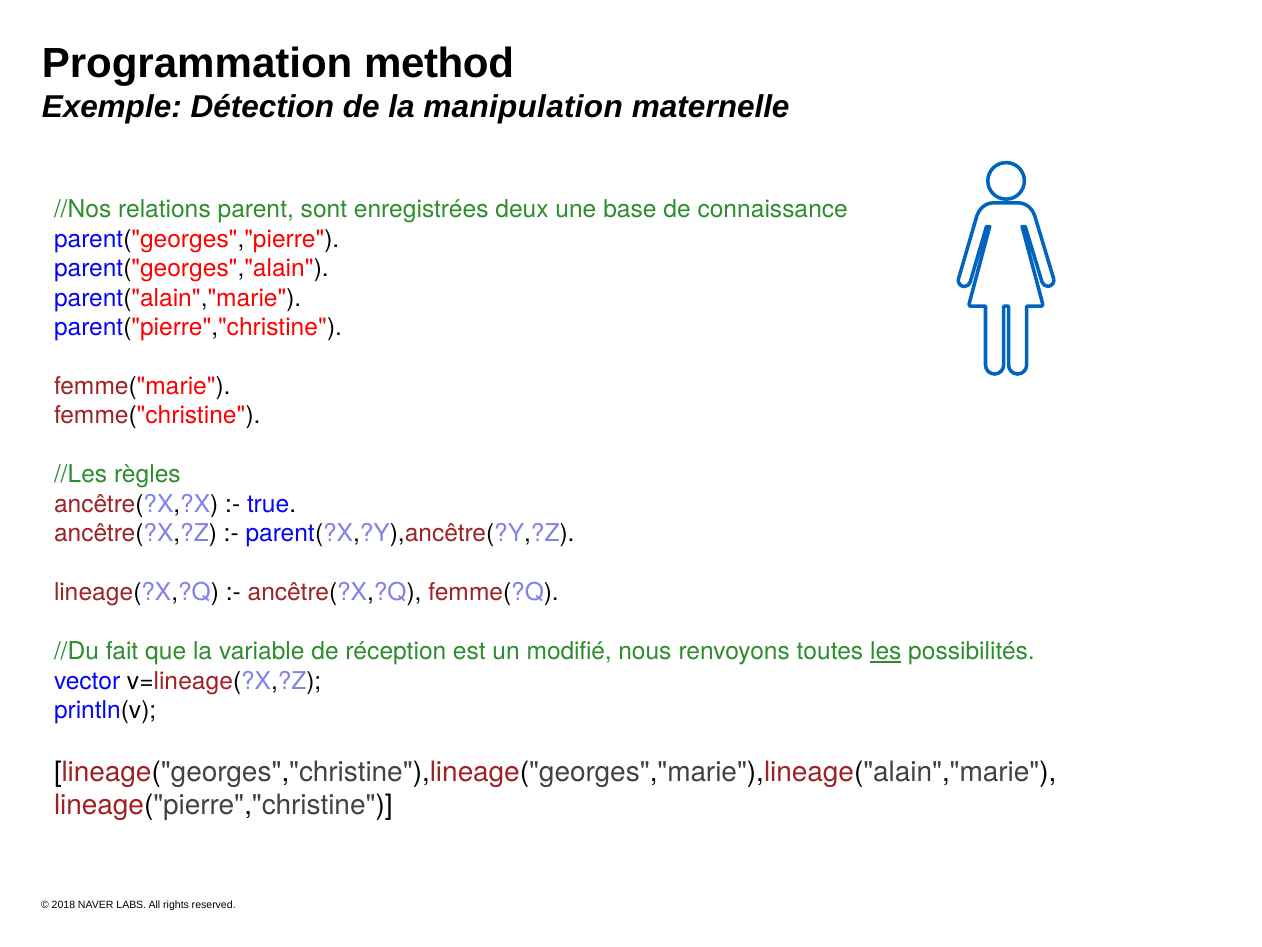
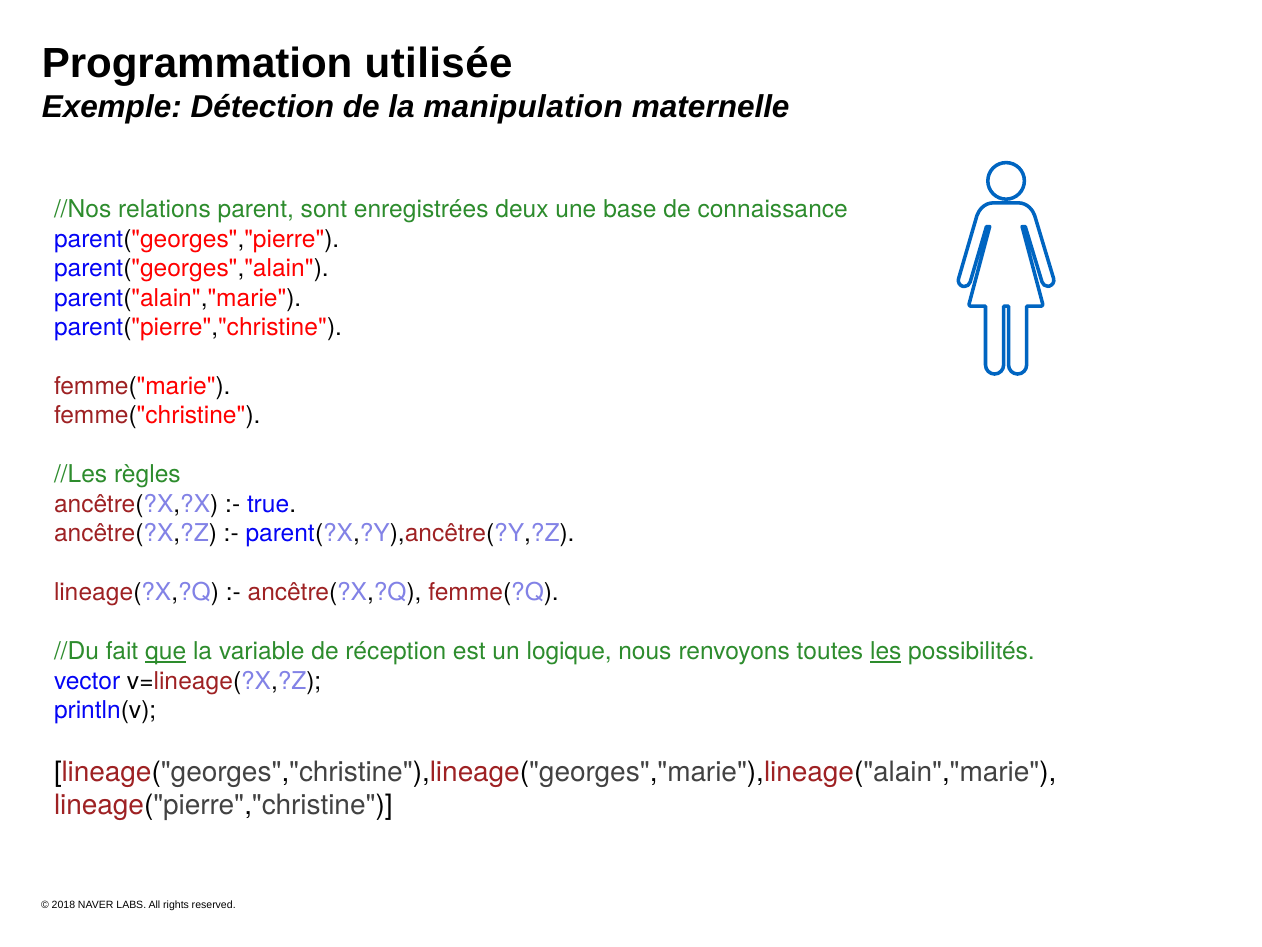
method: method -> utilisée (439, 63)
que underline: none -> present (166, 651)
modifié: modifié -> logique (569, 651)
